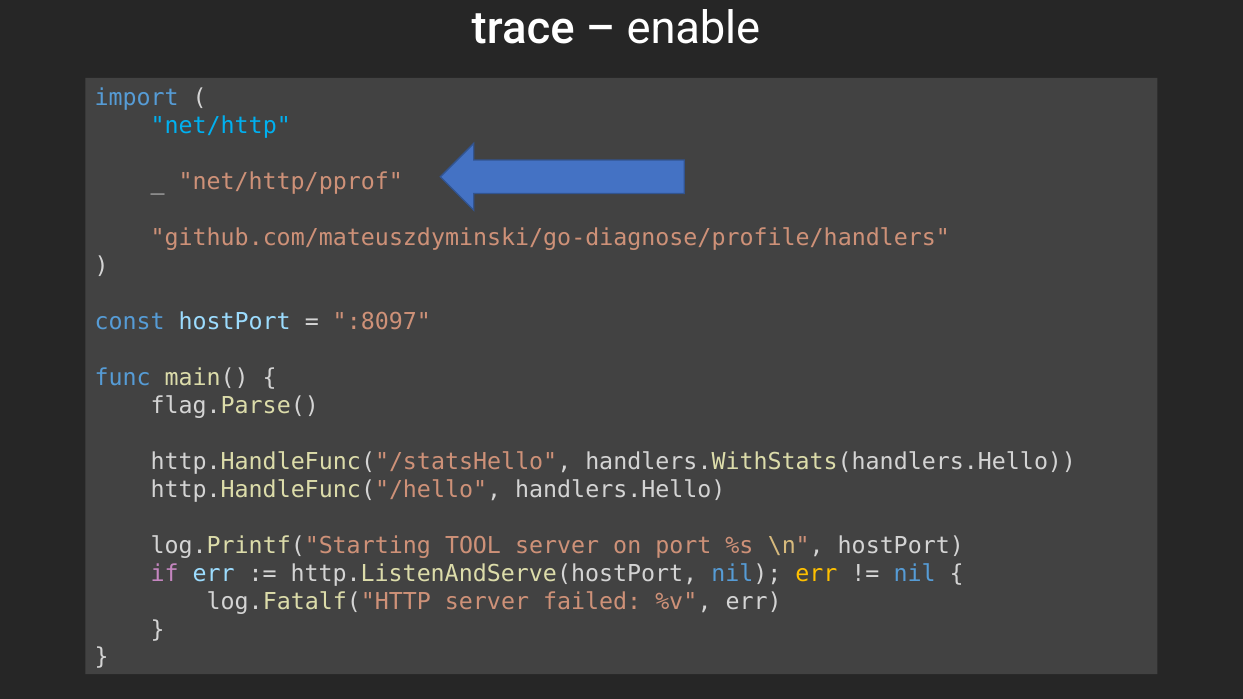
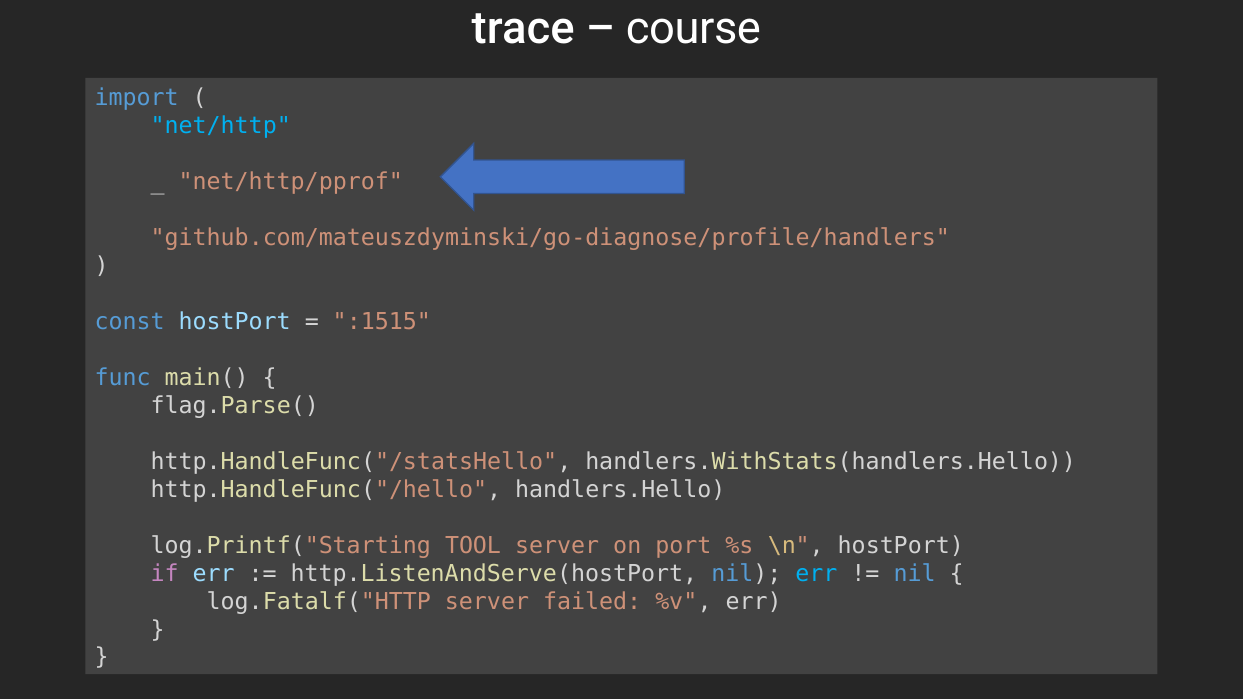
enable: enable -> course (693, 29)
:8097: :8097 -> :1515 (382, 322)
err colour: yellow -> light blue (816, 574)
